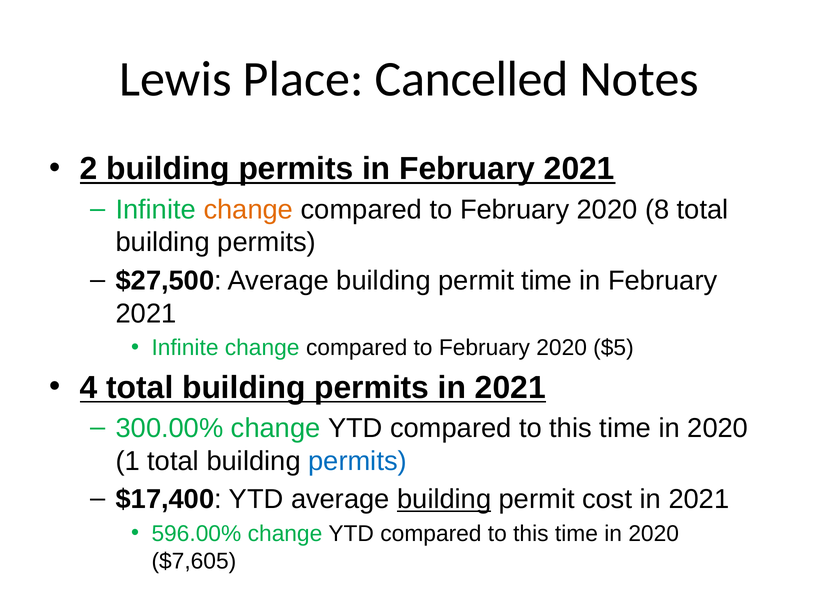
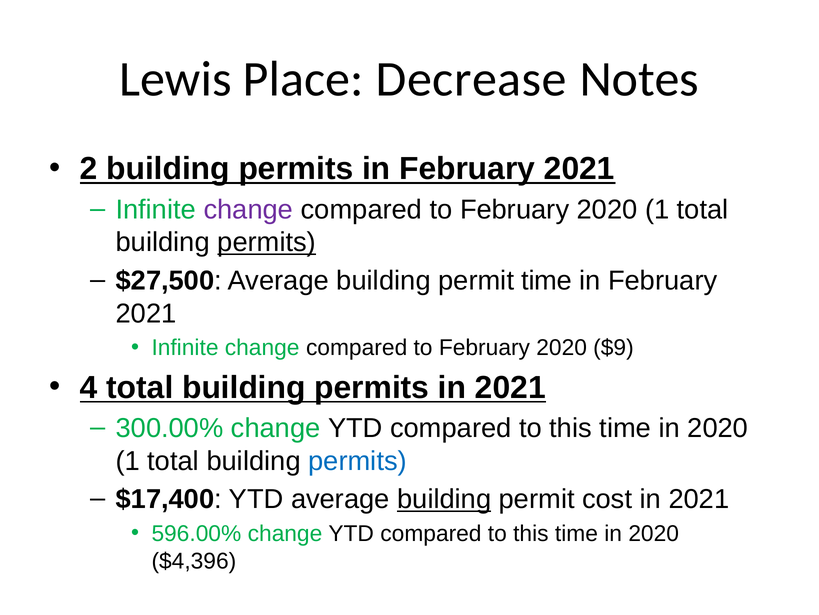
Cancelled: Cancelled -> Decrease (471, 79)
change colour: orange -> purple (248, 209)
February 2020 8: 8 -> 1 (657, 209)
permits underline: none -> present (267, 242)
$5: $5 -> $9 (613, 347)
$7,605: $7,605 -> $4,396 (194, 560)
